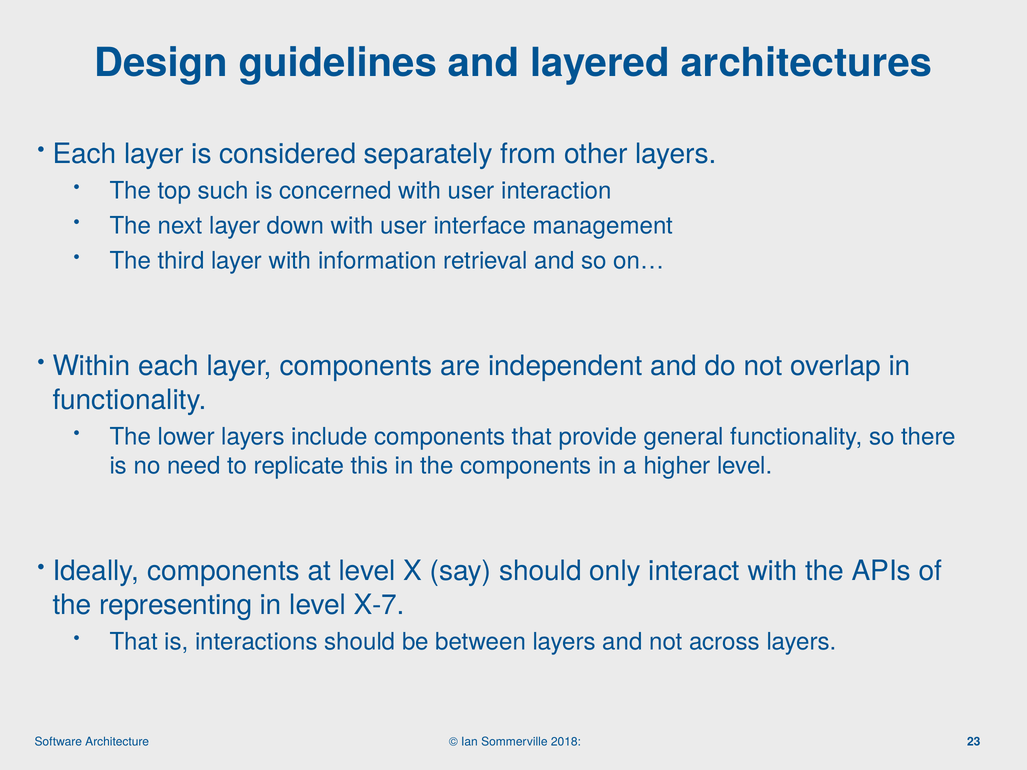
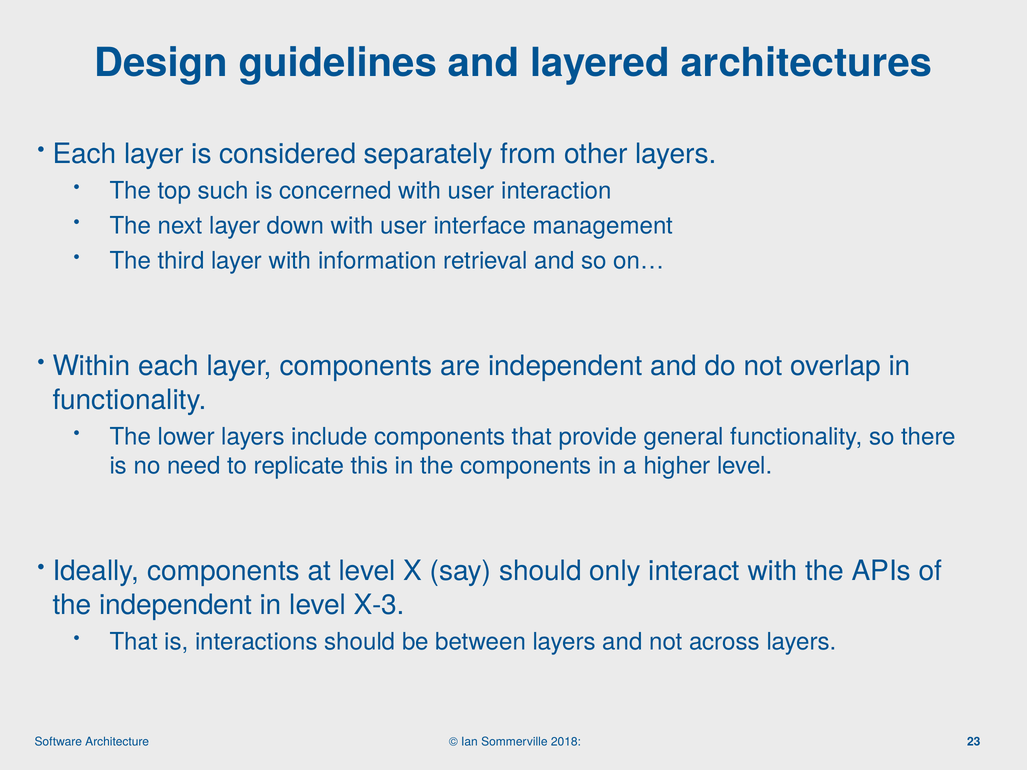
the representing: representing -> independent (176, 605)
X-7: X-7 -> X-3 (379, 605)
